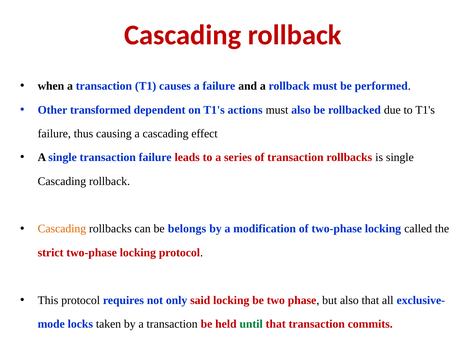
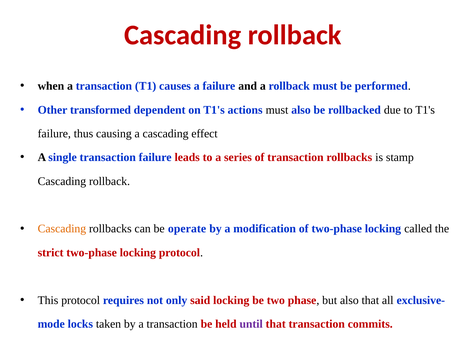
is single: single -> stamp (400, 157)
belongs: belongs -> operate (187, 228)
until colour: green -> purple (251, 324)
